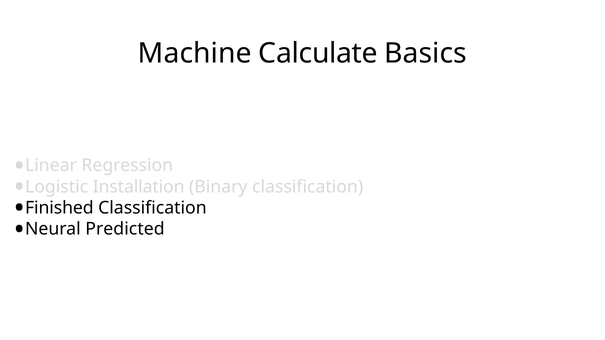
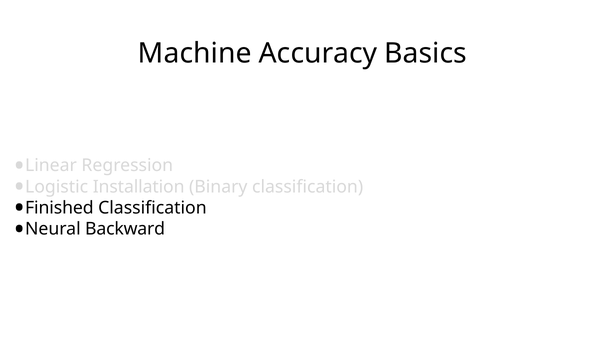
Calculate: Calculate -> Accuracy (318, 53)
Predicted: Predicted -> Backward (125, 229)
